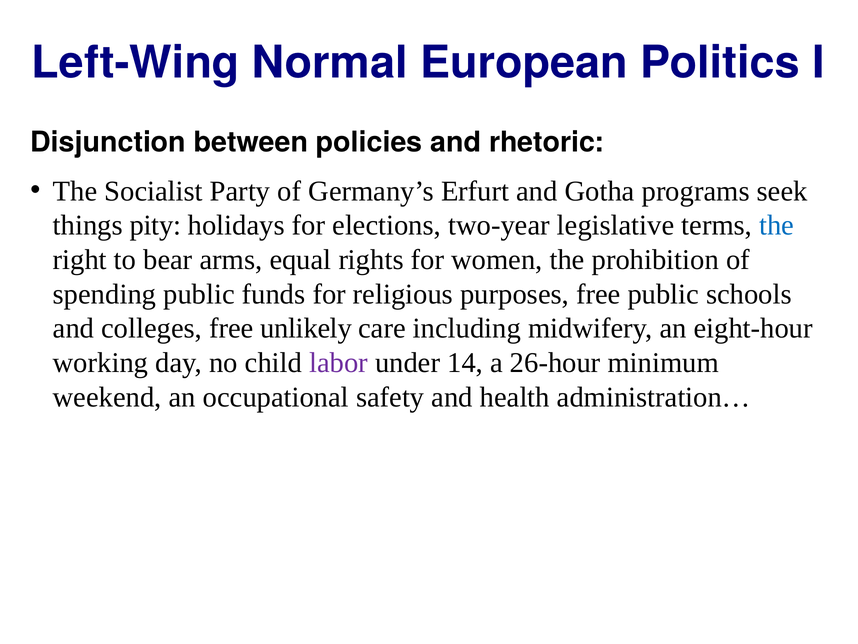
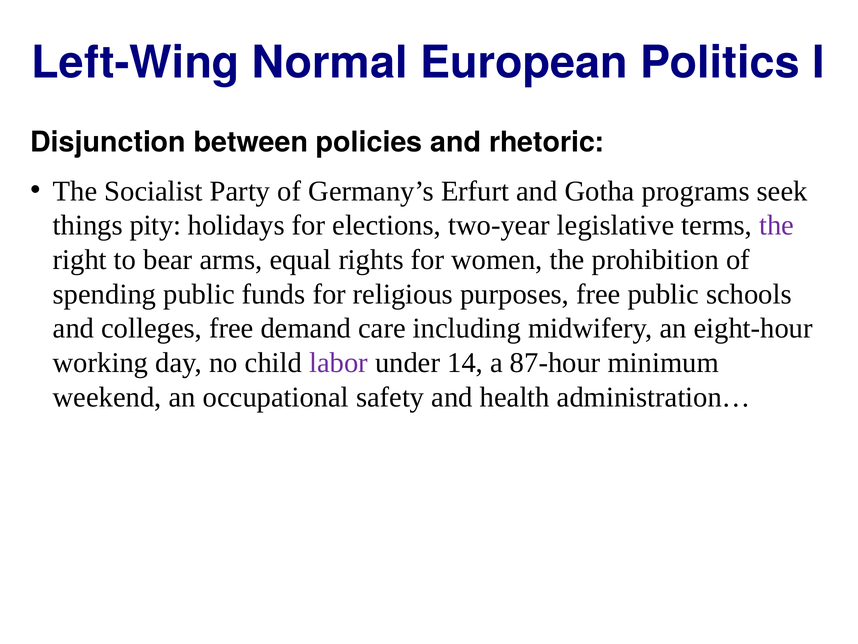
the colour: blue -> purple (777, 225)
unlikely: unlikely -> demand (306, 328)
26-hour: 26-hour -> 87-hour (555, 363)
